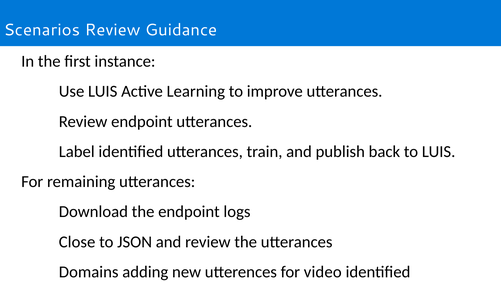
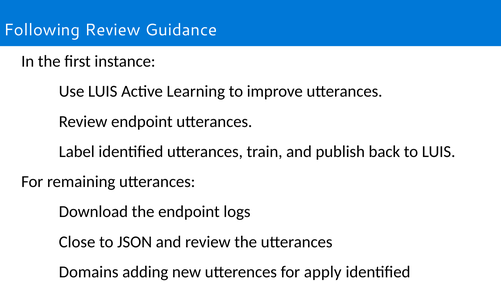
Scenarios: Scenarios -> Following (42, 30)
video: video -> apply (323, 272)
